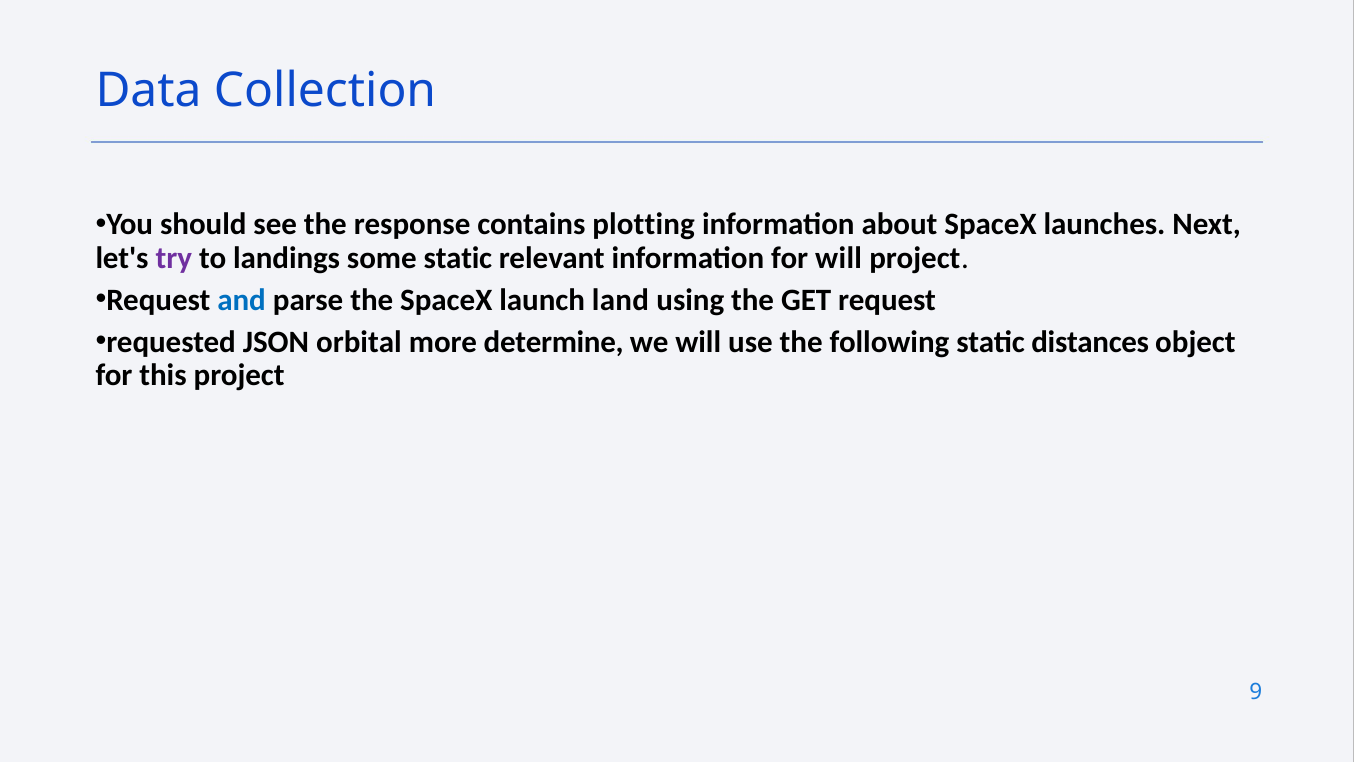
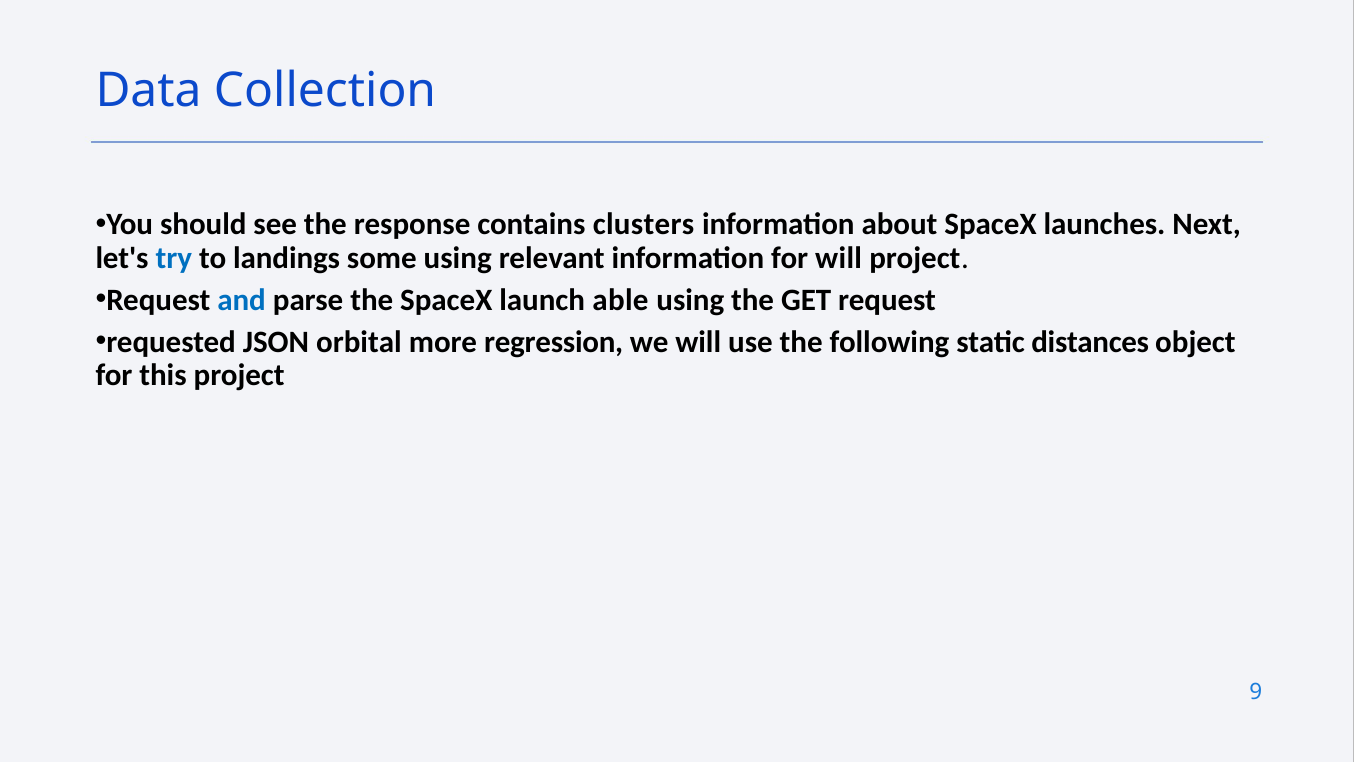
plotting: plotting -> clusters (643, 224)
try colour: purple -> blue (174, 258)
some static: static -> using (458, 258)
land: land -> able (621, 300)
determine: determine -> regression (554, 342)
